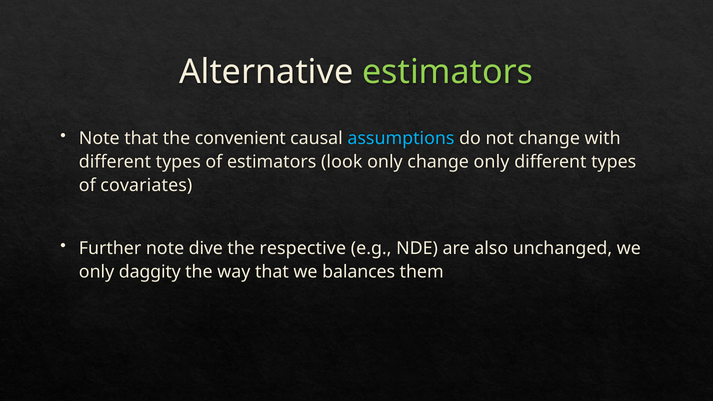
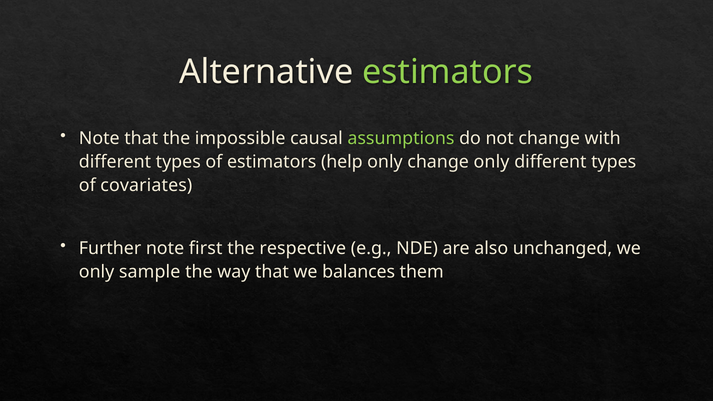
convenient: convenient -> impossible (240, 138)
assumptions colour: light blue -> light green (401, 138)
look: look -> help (342, 162)
dive: dive -> first (206, 248)
daggity: daggity -> sample (150, 272)
